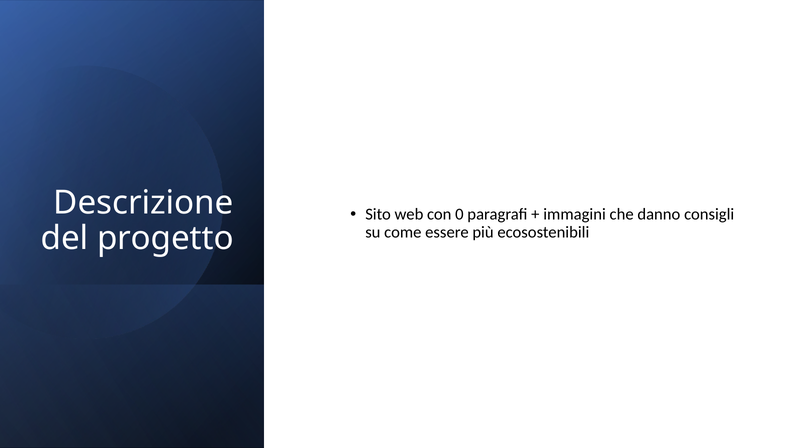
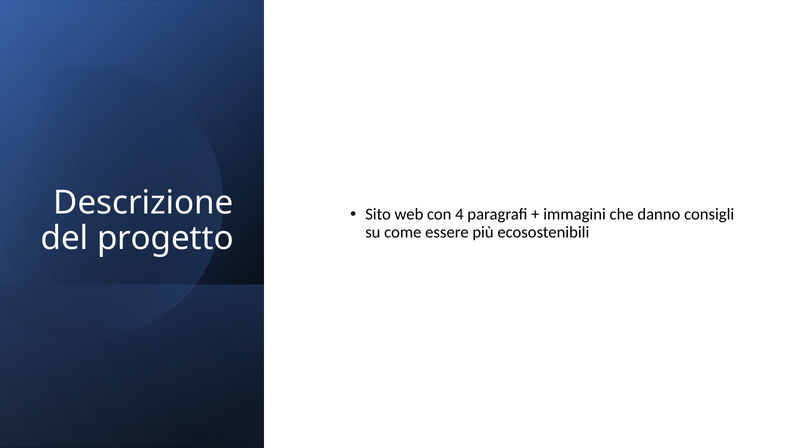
0: 0 -> 4 (459, 215)
